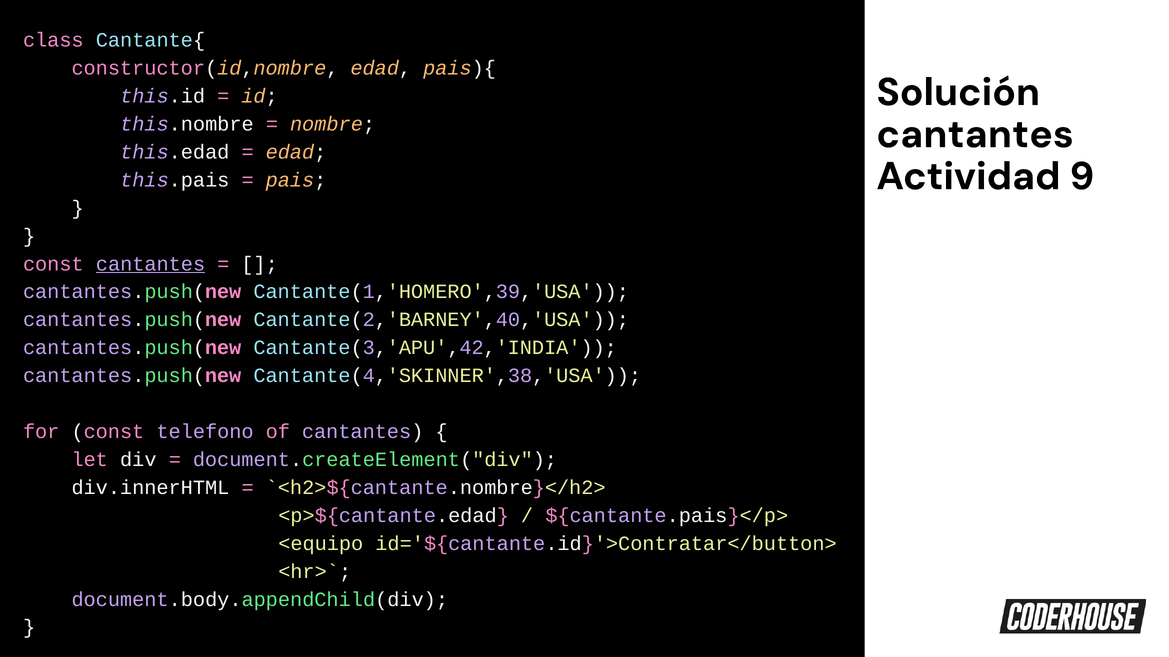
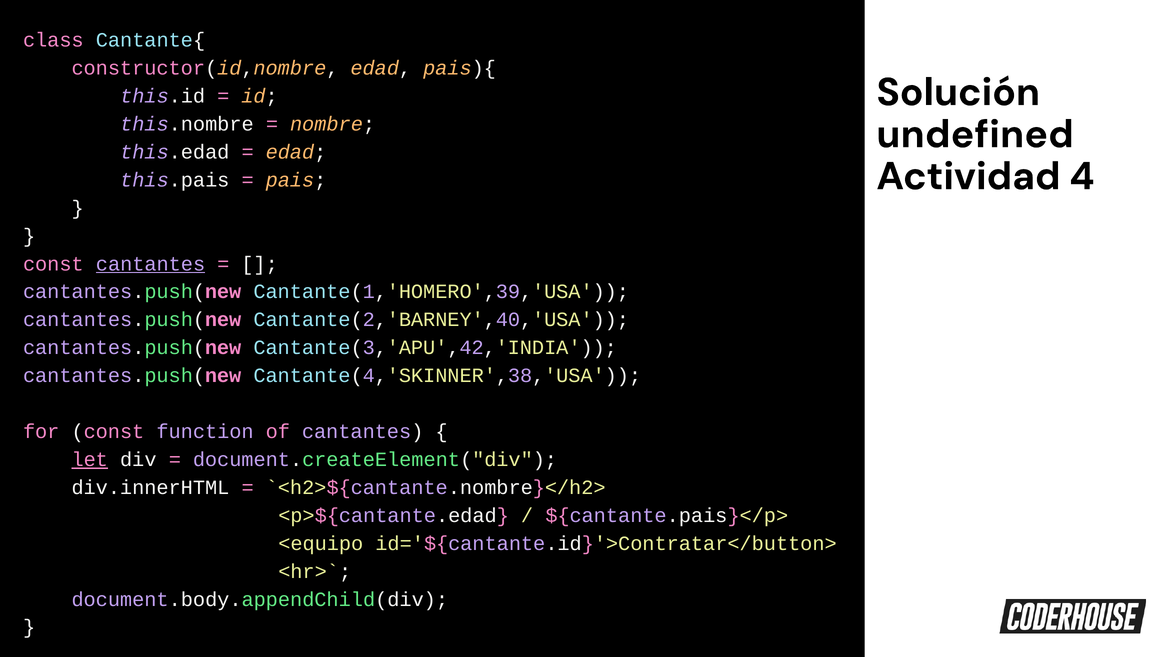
cantantes: cantantes -> undefined (975, 134)
9: 9 -> 4 (1082, 176)
telefono: telefono -> function (205, 432)
let underline: none -> present (90, 460)
